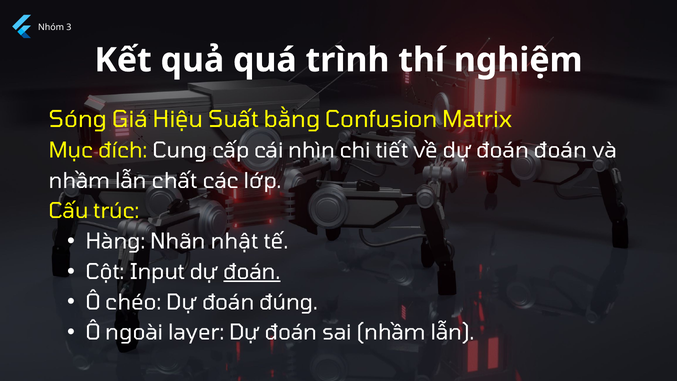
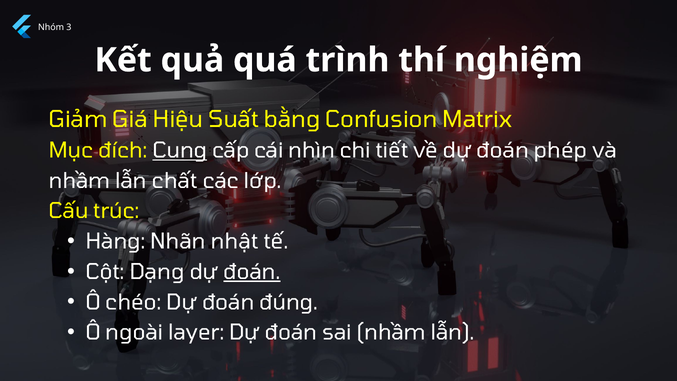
Sóng: Sóng -> Giảm (78, 119)
Cung underline: none -> present (180, 151)
đoán đoán: đoán -> phép (560, 151)
Input: Input -> Dạng (157, 272)
